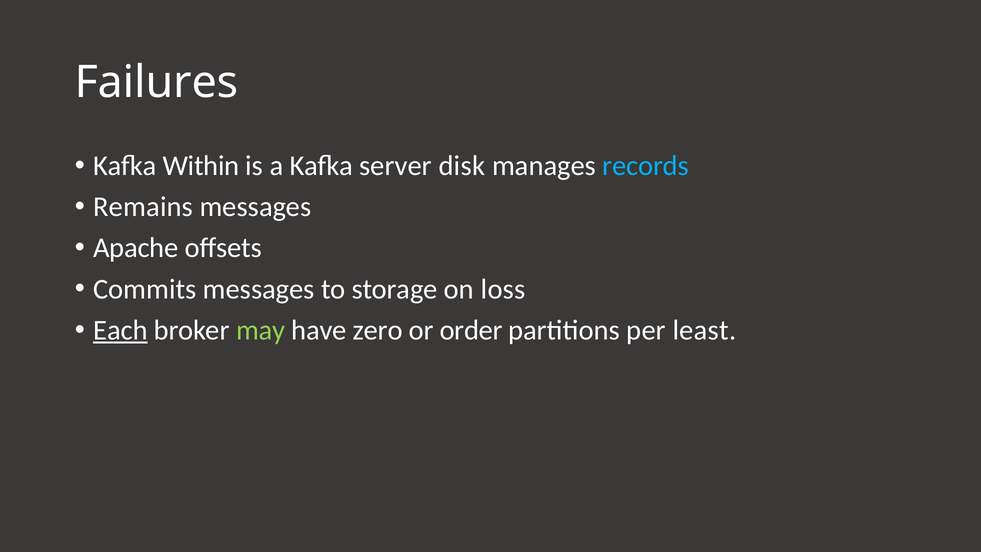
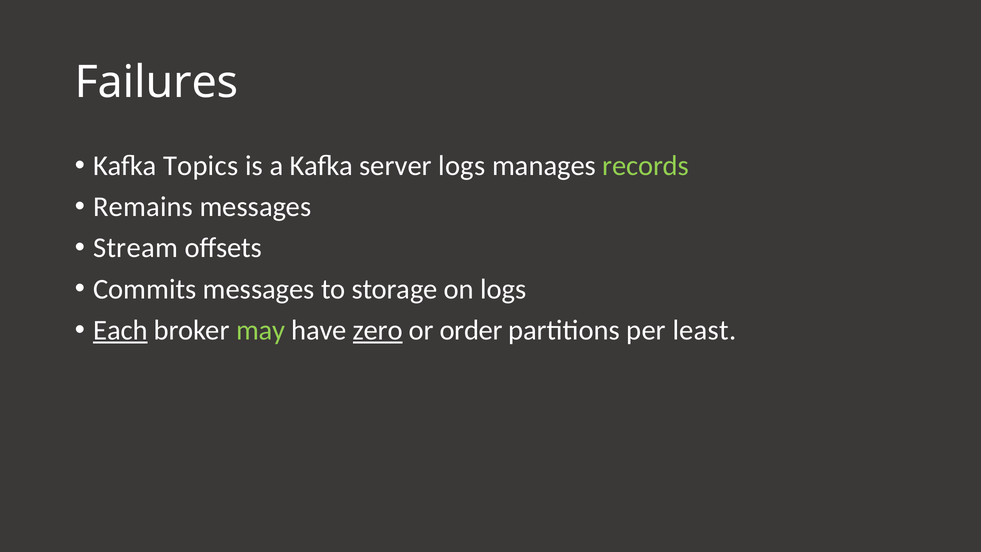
Within: Within -> Topics (201, 166)
server disk: disk -> logs (462, 166)
records colour: light blue -> light green (646, 166)
Apache: Apache -> Stream (136, 248)
on loss: loss -> logs (503, 289)
zero underline: none -> present (378, 330)
